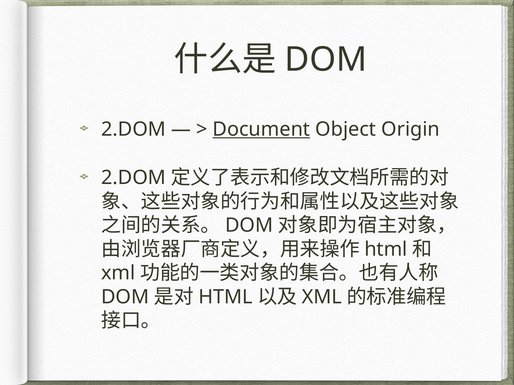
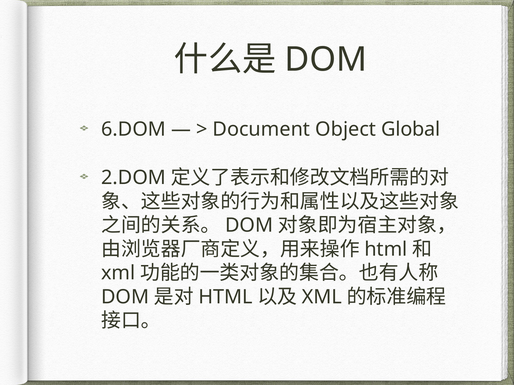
2.DOM: 2.DOM -> 6.DOM (134, 129)
Document underline: present -> none (261, 129)
Origin: Origin -> Global (411, 129)
